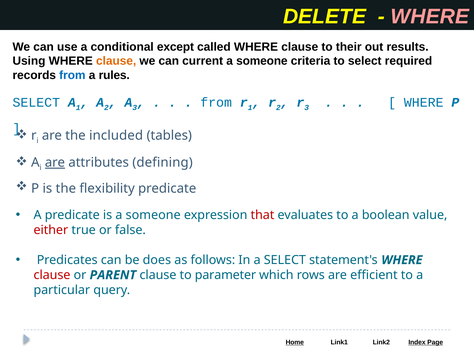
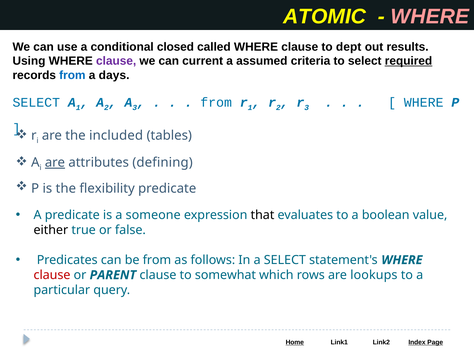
DELETE: DELETE -> ATOMIC (325, 16)
except: except -> closed (175, 47)
their: their -> dept (349, 47)
clause colour: orange -> purple (116, 61)
someone: someone -> assumed (262, 61)
required underline: none -> present (409, 61)
rules: rules -> days (114, 75)
that colour: red -> black (262, 215)
either colour: red -> black (51, 230)
be does: does -> from (157, 260)
parameter: parameter -> somewhat (225, 275)
efficient: efficient -> lookups (374, 275)
